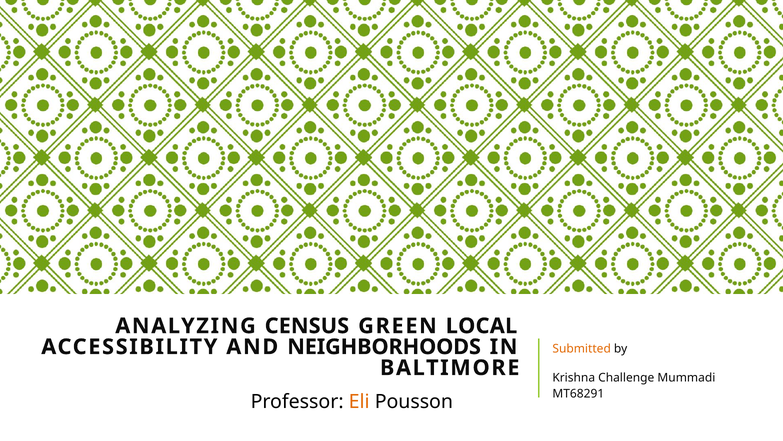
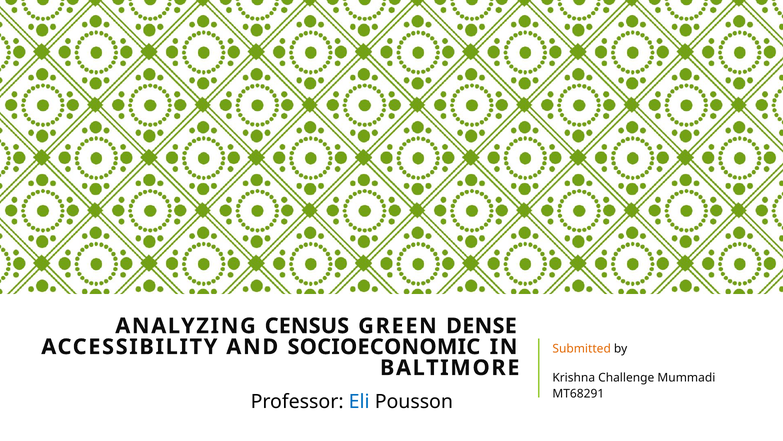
LOCAL: LOCAL -> DENSE (481, 326)
NEIGHBORHOODS: NEIGHBORHOODS -> SOCIOECONOMIC (384, 346)
Eli colour: orange -> blue (359, 401)
